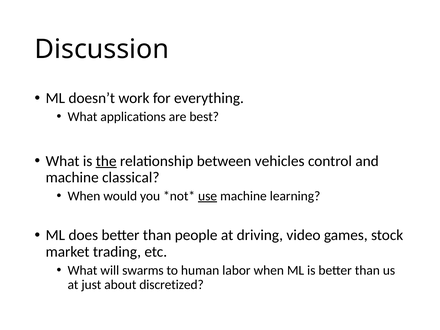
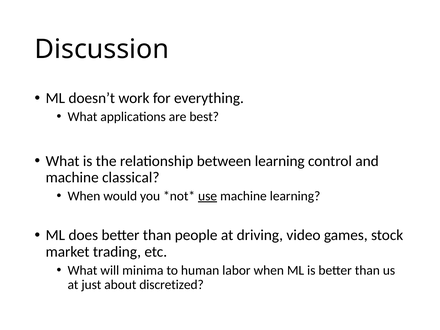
the underline: present -> none (106, 161)
between vehicles: vehicles -> learning (280, 161)
swarms: swarms -> minima (143, 270)
